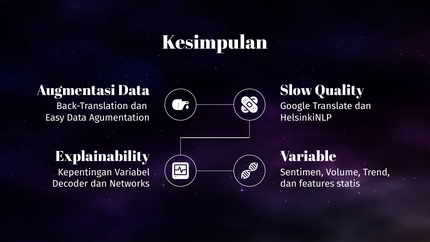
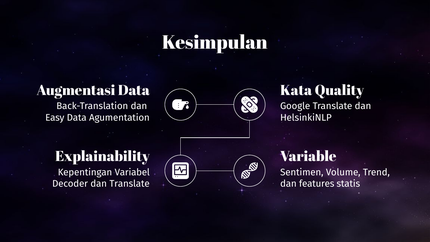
Slow: Slow -> Kata (296, 90)
dan Networks: Networks -> Translate (130, 184)
